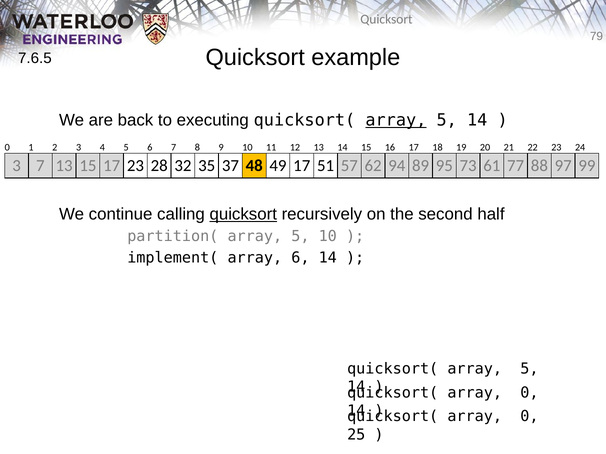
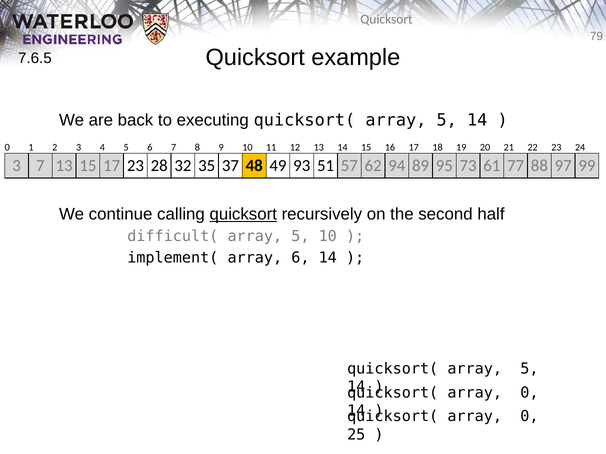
array underline: present -> none (396, 120)
49 17: 17 -> 93 (302, 166)
partition(: partition( -> difficult( (173, 237)
